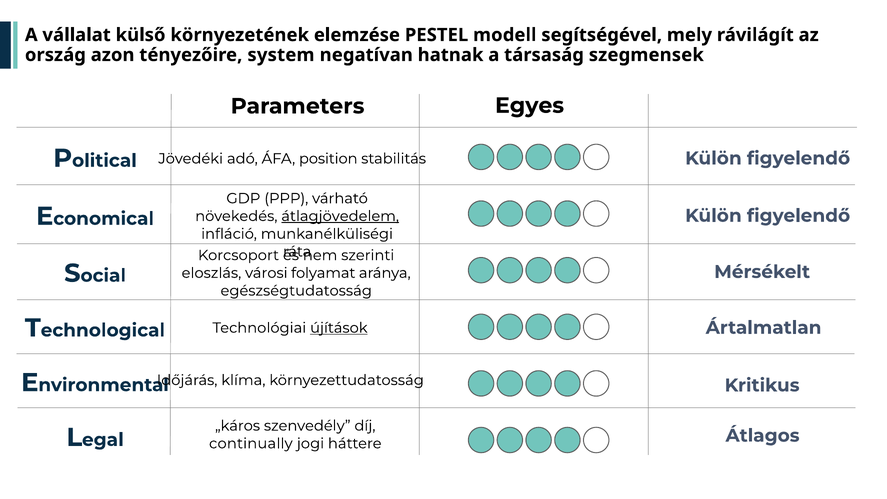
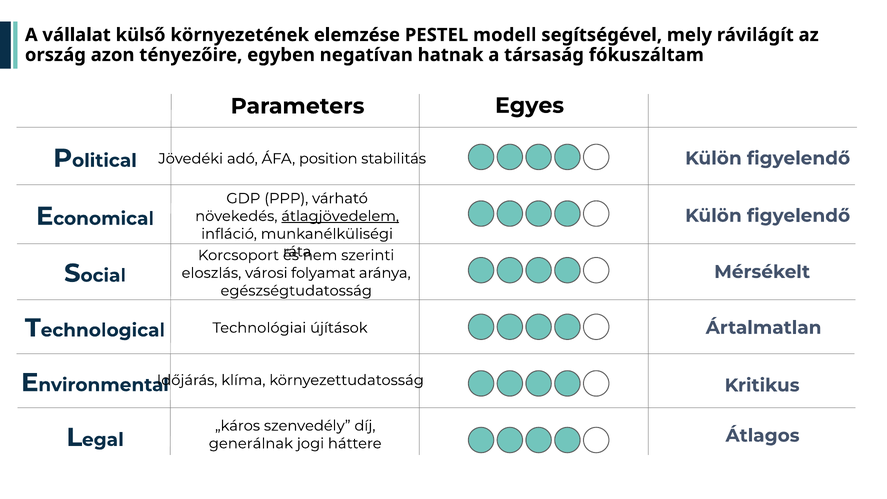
system: system -> egyben (281, 55)
szegmensek: szegmensek -> fókuszáltam (646, 55)
újítások underline: present -> none (339, 328)
continually: continually -> generálnak (251, 443)
